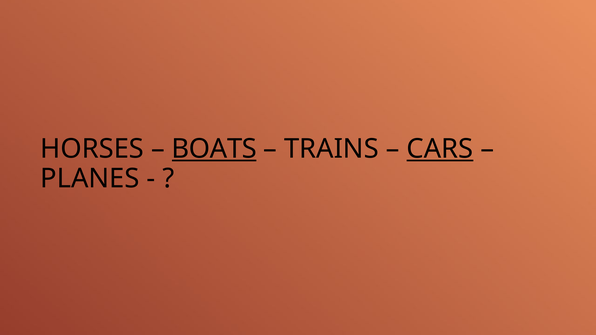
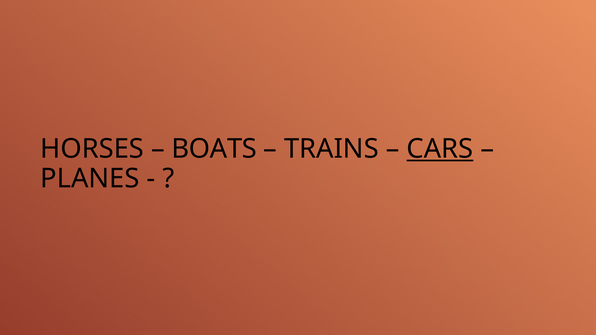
BOATS underline: present -> none (214, 149)
